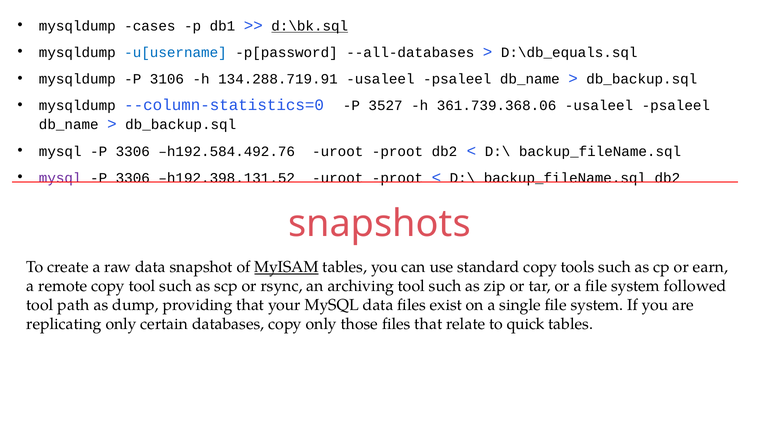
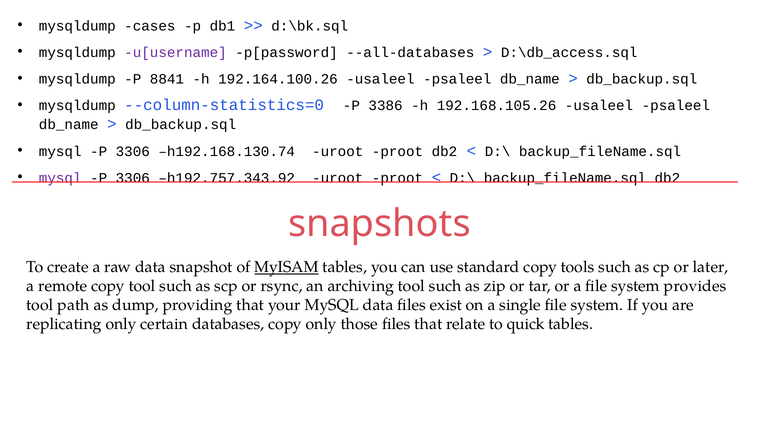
d:\bk.sql underline: present -> none (310, 26)
u[username colour: blue -> purple (175, 53)
D:\db_equals.sql: D:\db_equals.sql -> D:\db_access.sql (569, 53)
3106: 3106 -> 8841 (167, 79)
134.288.719.91: 134.288.719.91 -> 192.164.100.26 (278, 79)
3527: 3527 -> 3386 (386, 106)
361.739.368.06: 361.739.368.06 -> 192.168.105.26 (497, 106)
h192.584.492.76: h192.584.492.76 -> h192.168.130.74 (227, 151)
h192.398.131.52: h192.398.131.52 -> h192.757.343.92 (227, 178)
earn: earn -> later (711, 267)
followed: followed -> provides (695, 286)
